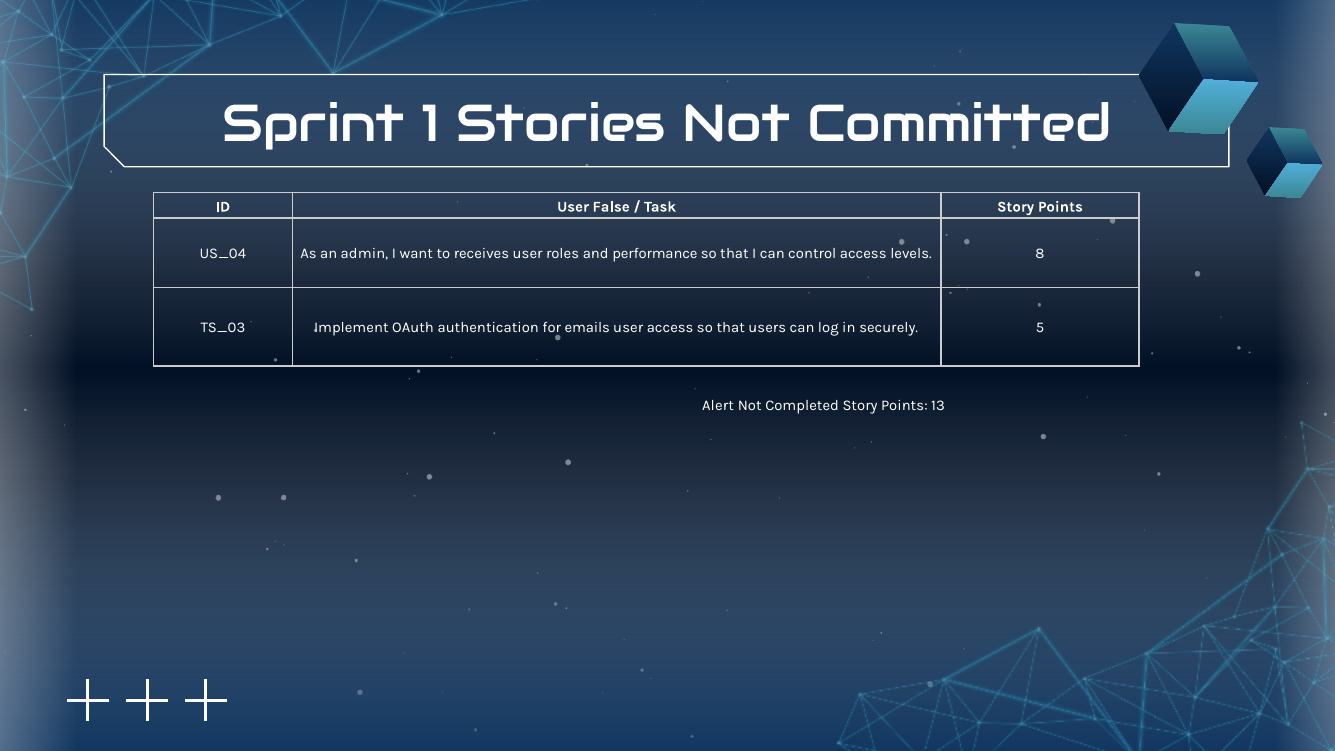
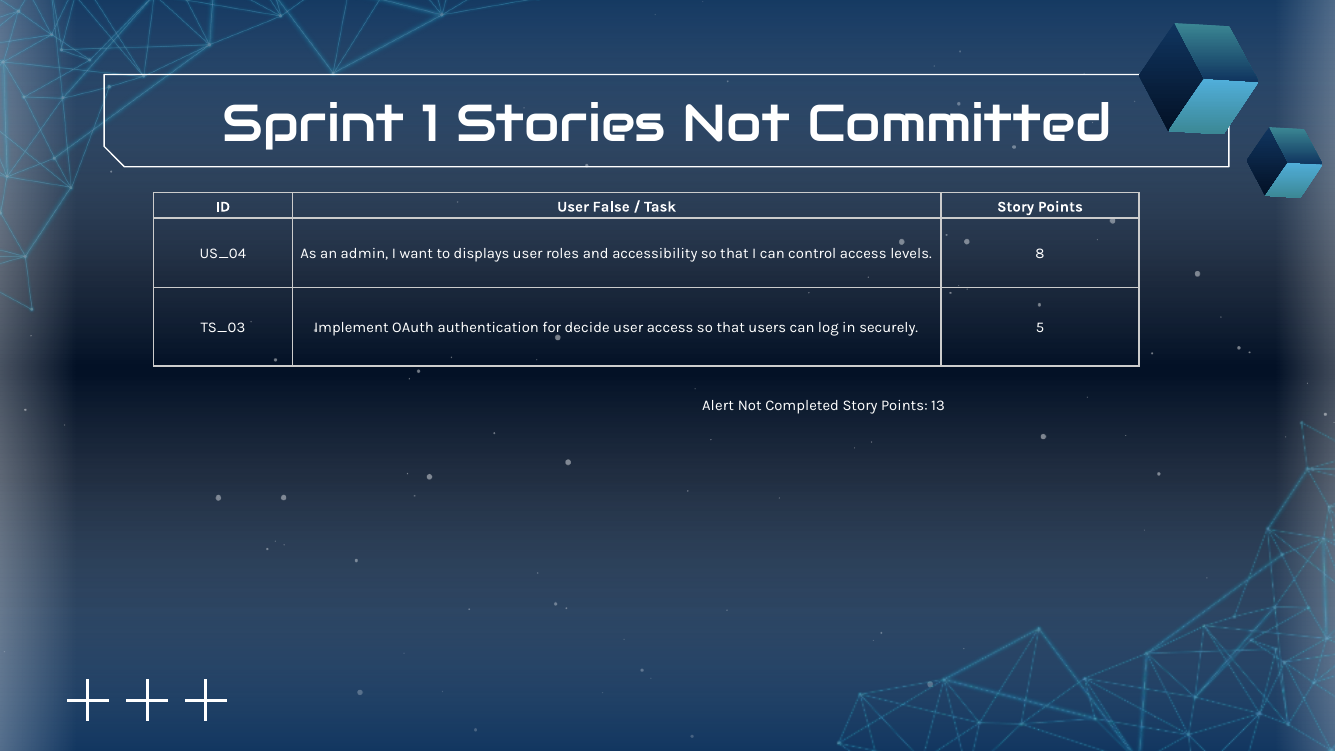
receives: receives -> displays (482, 254)
performance: performance -> accessibility (655, 254)
emails: emails -> decide (587, 328)
